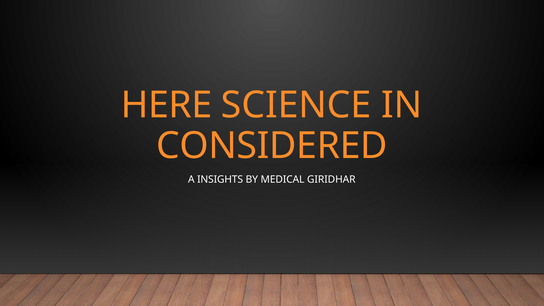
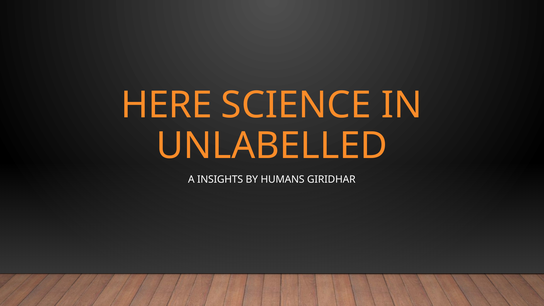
CONSIDERED: CONSIDERED -> UNLABELLED (272, 146)
MEDICAL: MEDICAL -> HUMANS (283, 180)
